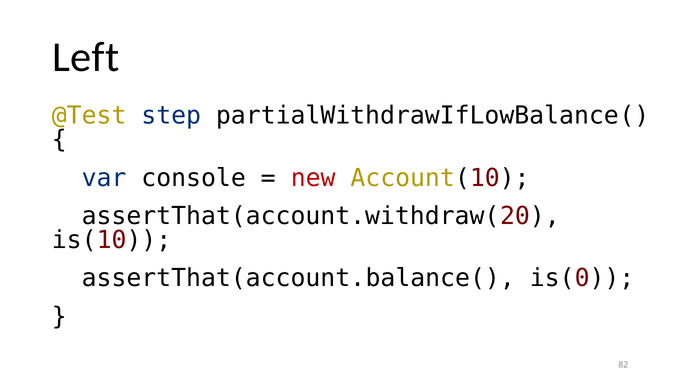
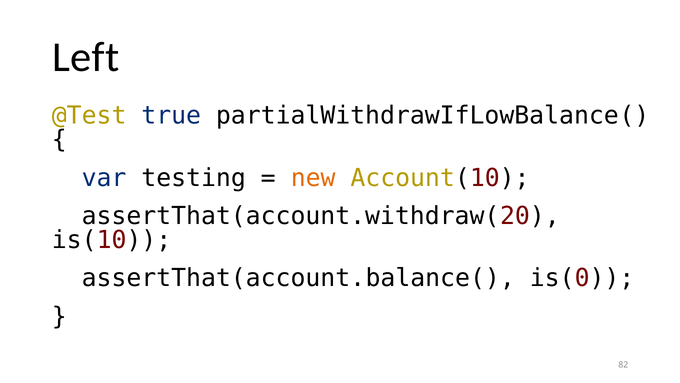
step: step -> true (171, 115)
console: console -> testing (194, 178)
new colour: red -> orange (313, 178)
